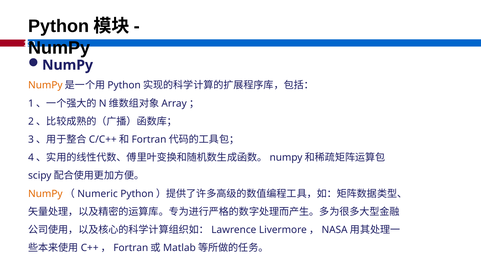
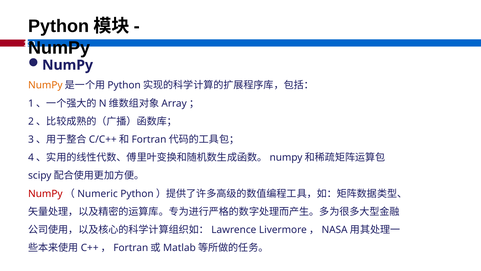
NumPy colour: orange -> red (45, 193)
